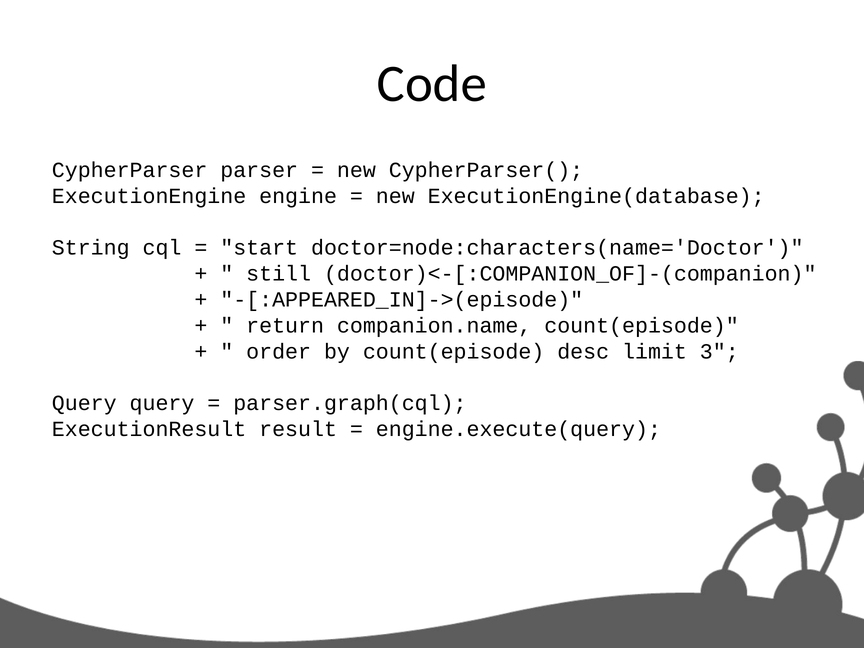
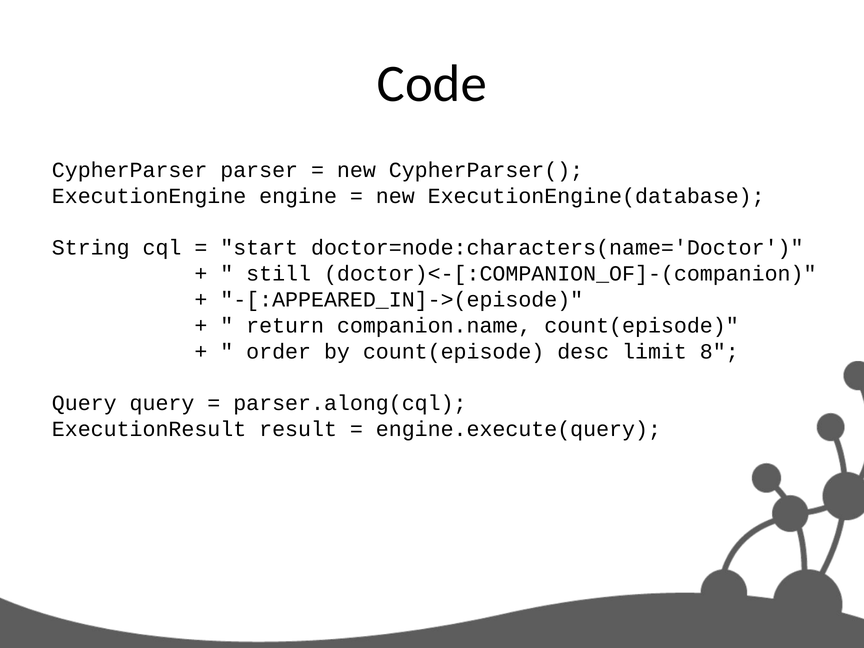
3: 3 -> 8 (719, 351)
parser.graph(cql: parser.graph(cql -> parser.along(cql (350, 403)
